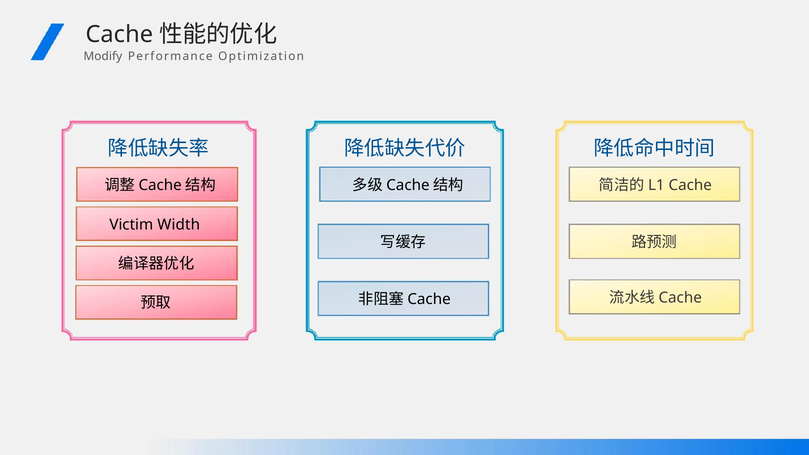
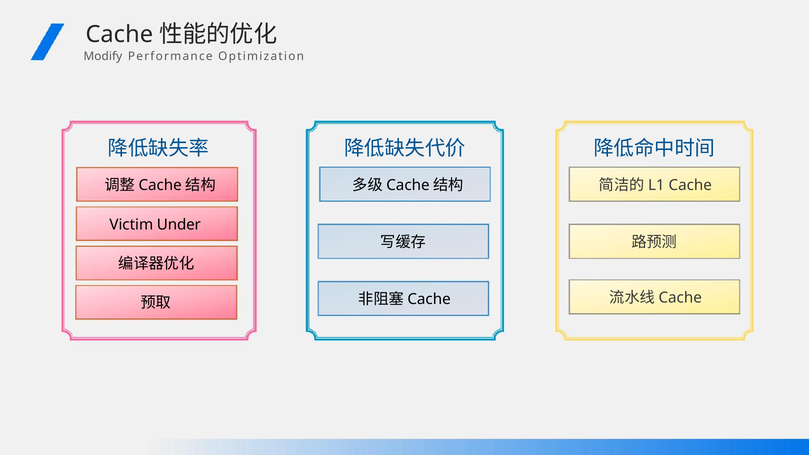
Width: Width -> Under (179, 225)
